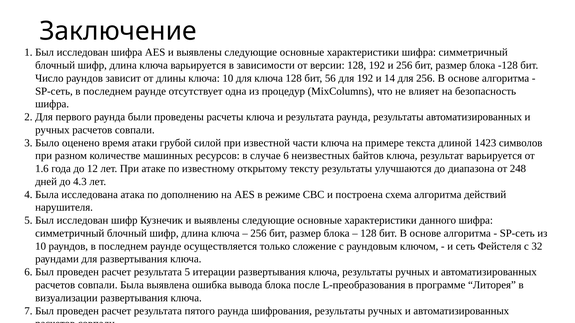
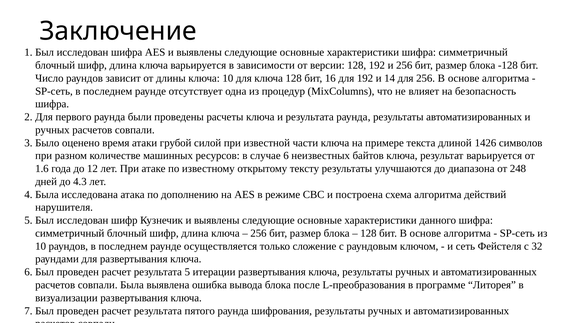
56: 56 -> 16 (330, 78)
1423: 1423 -> 1426 (485, 143)
